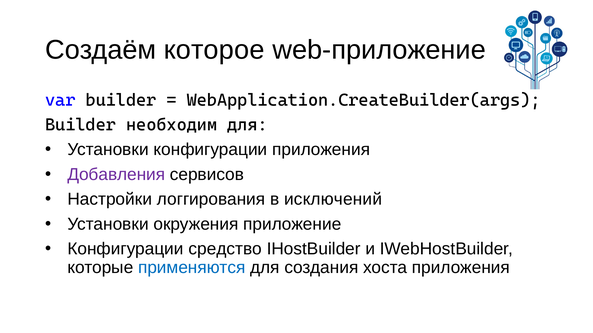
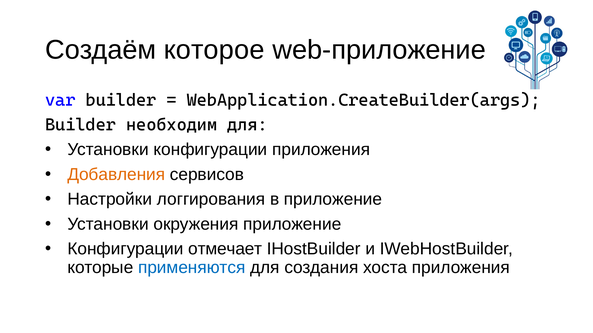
Добавления colour: purple -> orange (116, 175)
в исключений: исключений -> приложение (333, 200)
средство: средство -> отмечает (225, 249)
